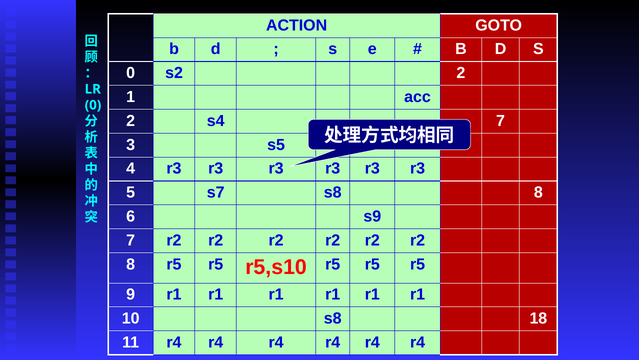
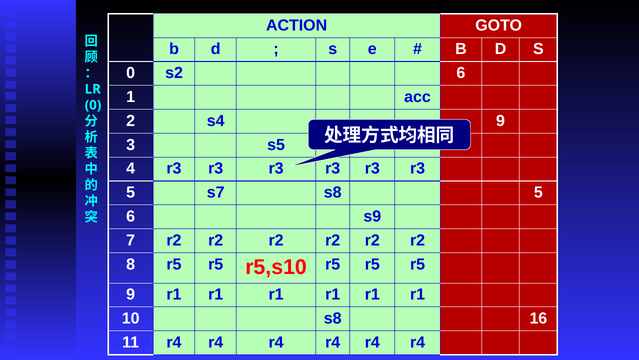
s2 2: 2 -> 6 (461, 73)
s4 7: 7 -> 9 (501, 121)
s8 8: 8 -> 5 (538, 192)
18: 18 -> 16 (538, 318)
